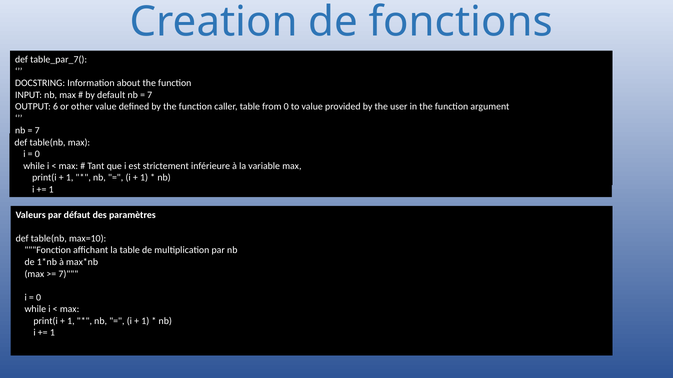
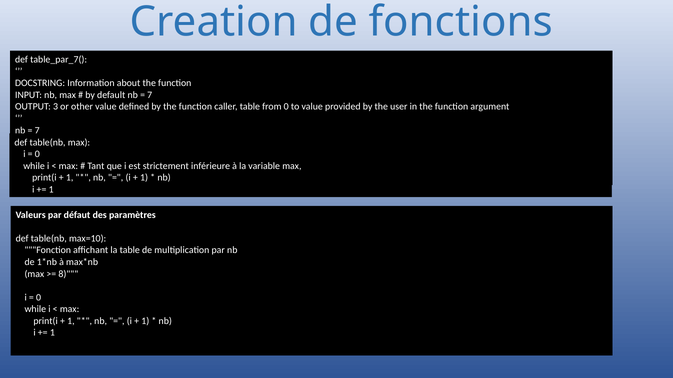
6: 6 -> 3 (56, 107)
7: 7 -> 8 (68, 274)
